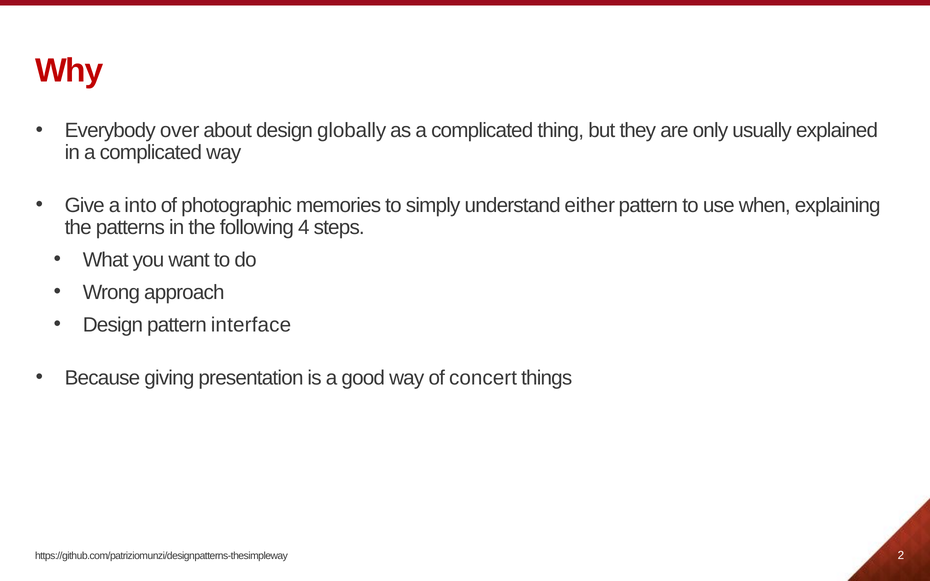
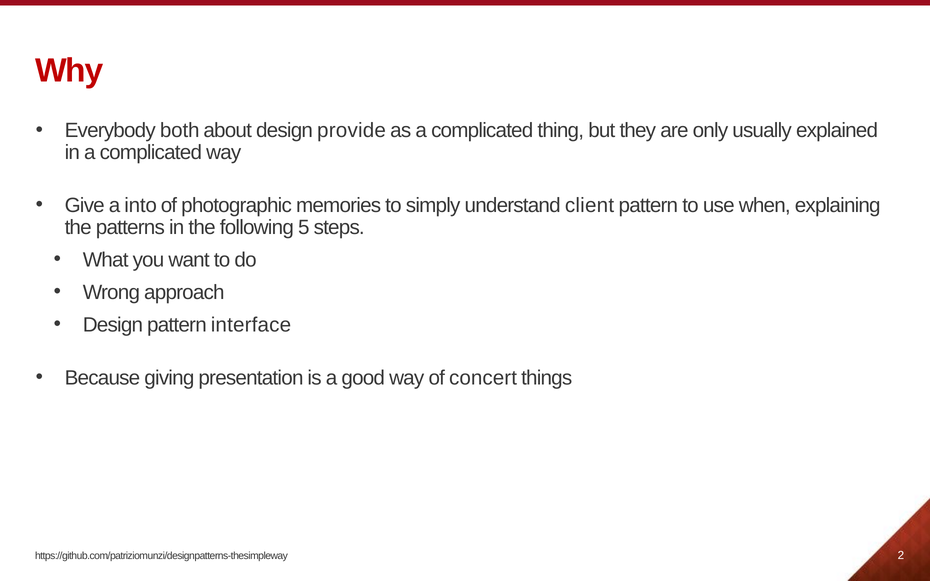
over: over -> both (180, 130)
globally: globally -> provide (352, 130)
either: either -> client (590, 205)
4: 4 -> 5 (304, 227)
